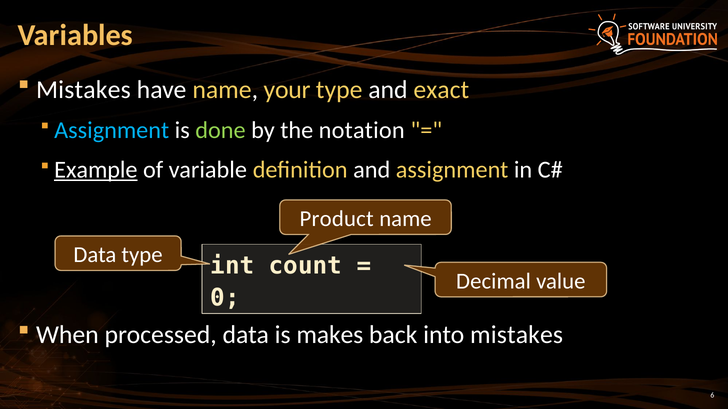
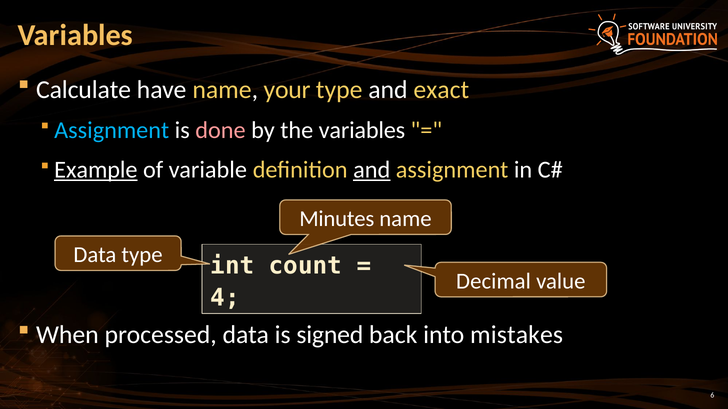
Mistakes: Mistakes -> Calculate (84, 90)
done colour: light green -> pink (221, 130)
the notation: notation -> variables (362, 130)
and underline: none -> present (372, 170)
Product: Product -> Minutes (337, 219)
0: 0 -> 4 (225, 298)
makes: makes -> signed (330, 335)
